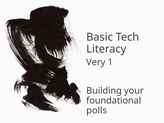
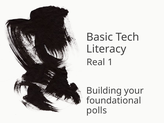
Very: Very -> Real (96, 62)
